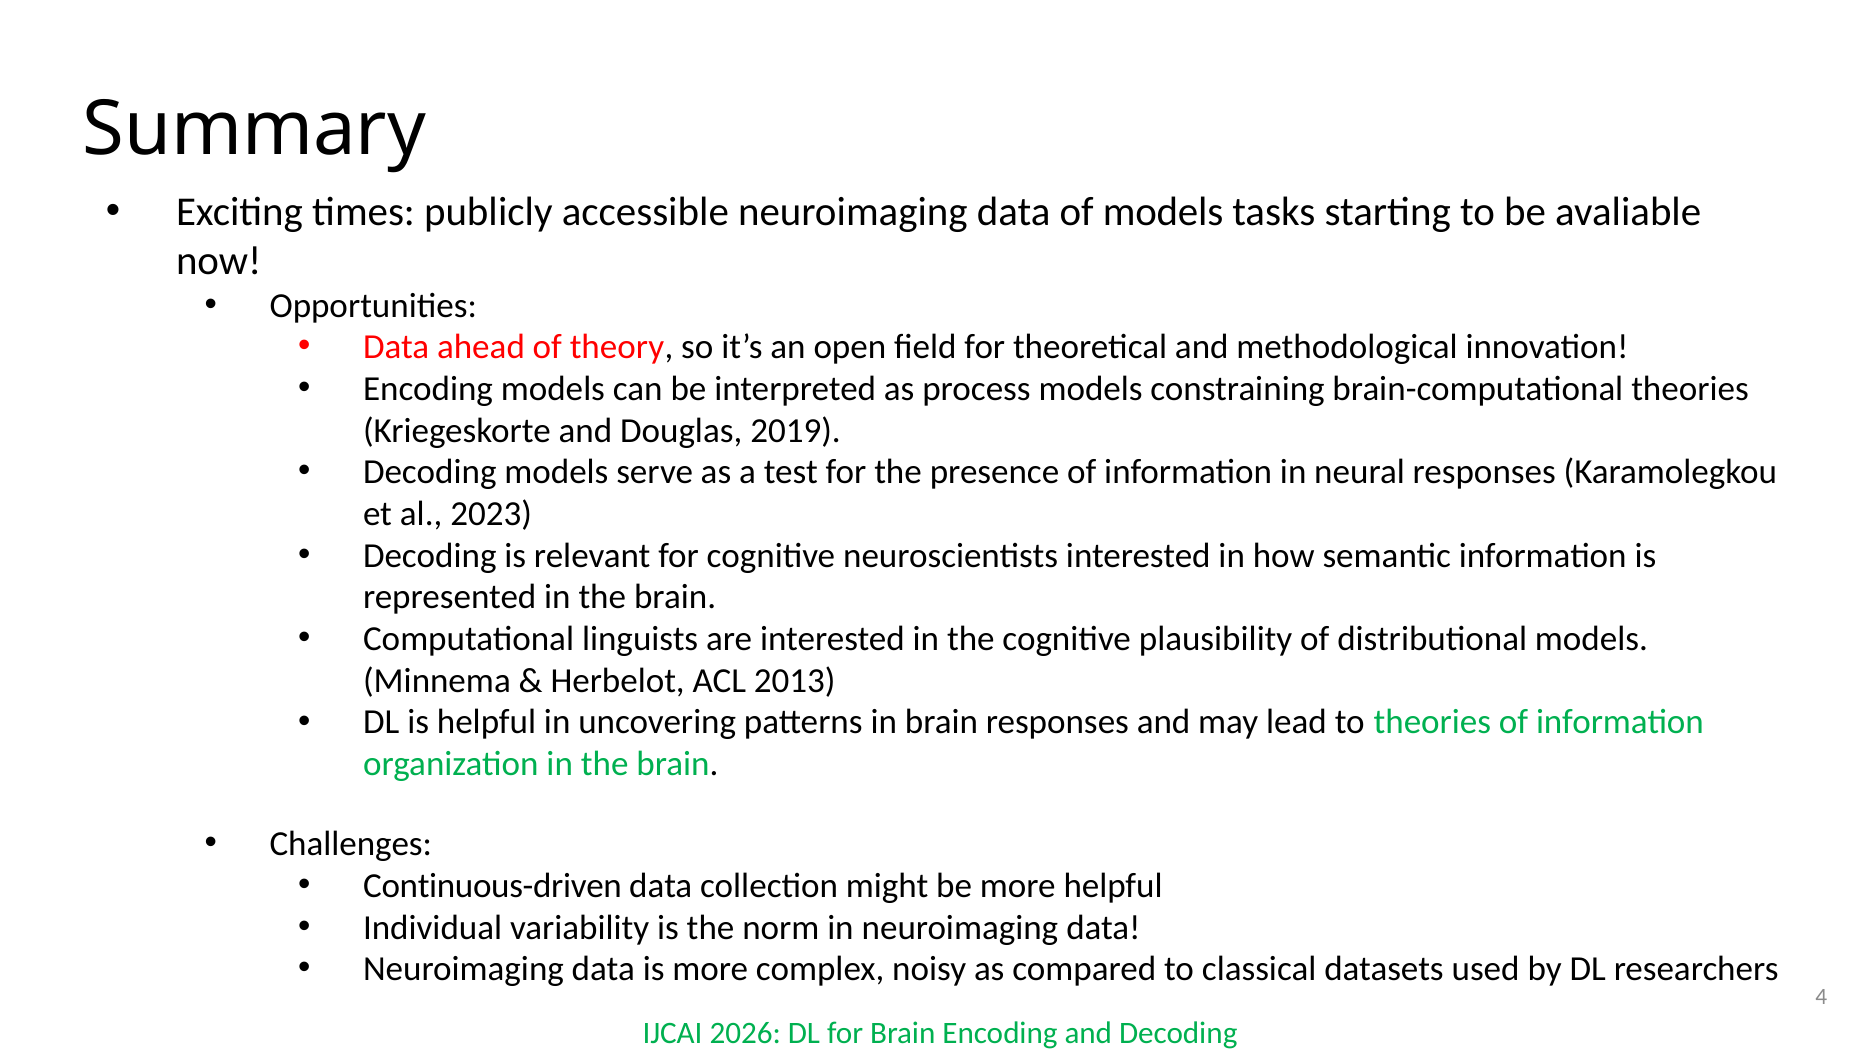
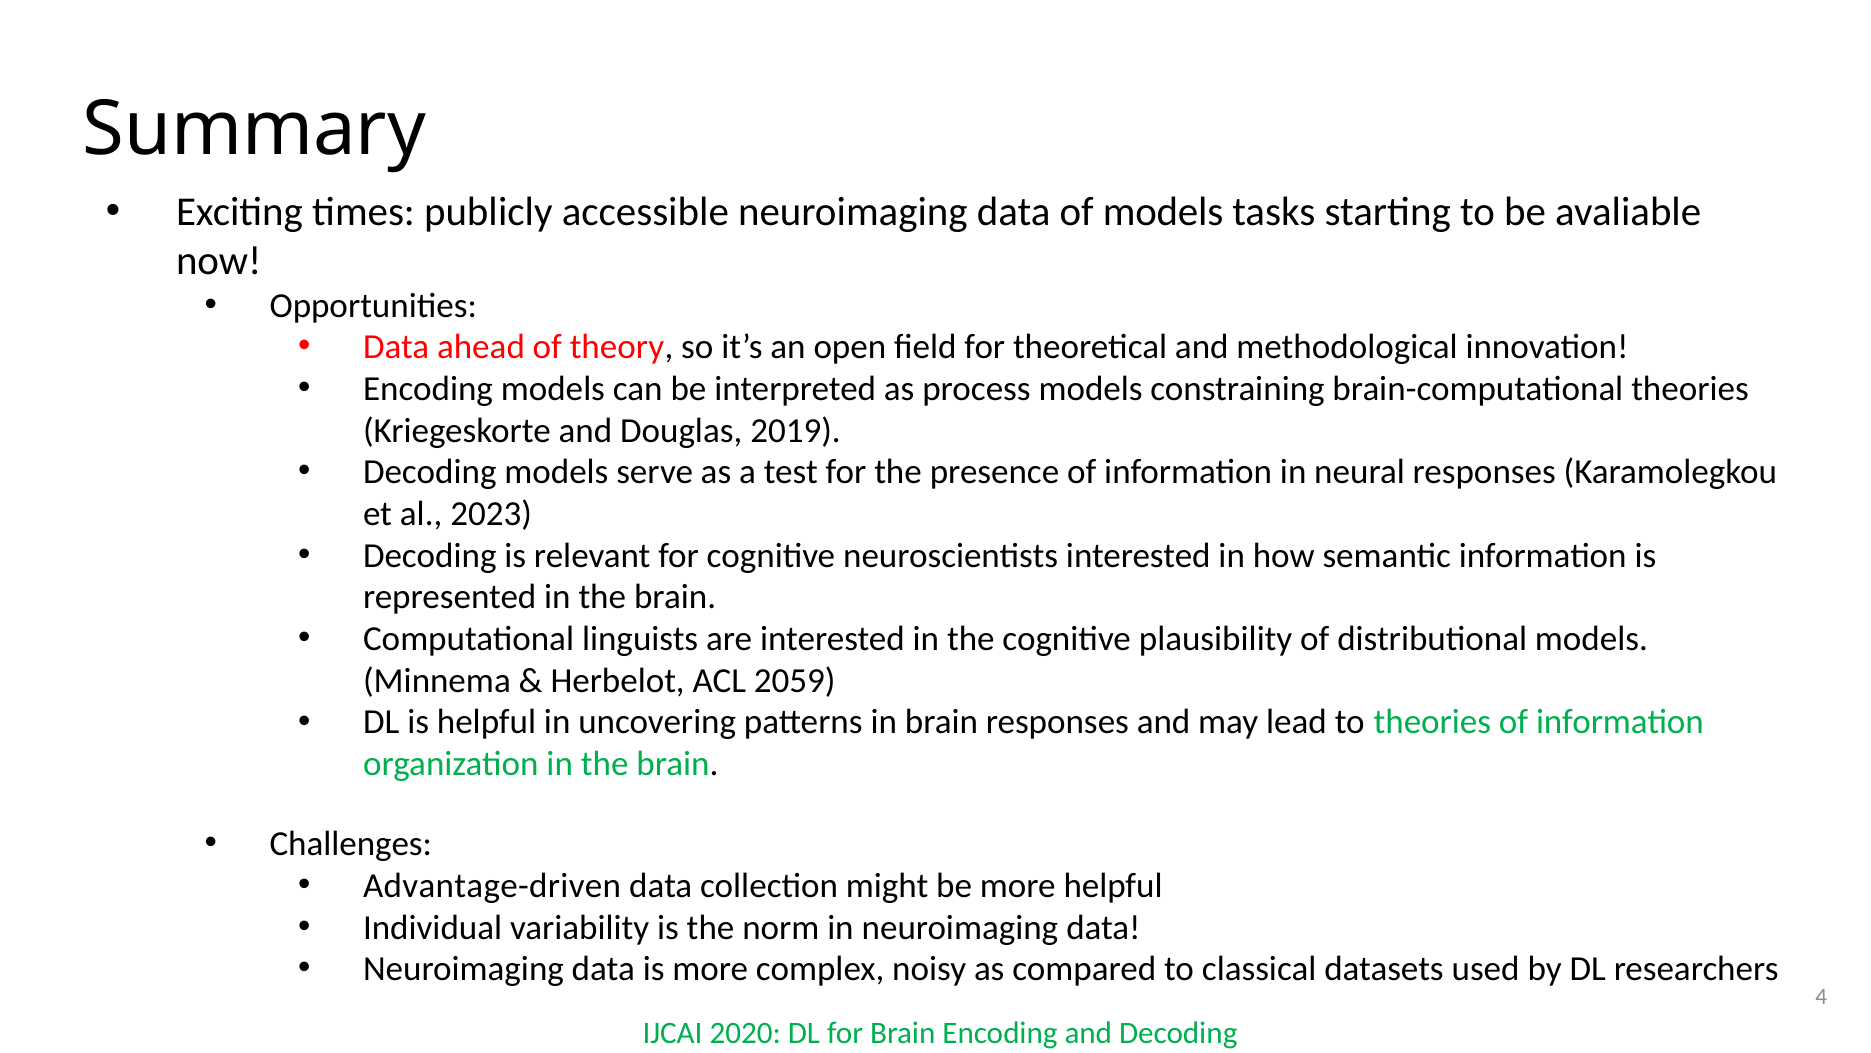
2013: 2013 -> 2059 (795, 680)
Continuous-driven: Continuous-driven -> Advantage-driven (492, 885)
2026: 2026 -> 2020 (745, 1033)
